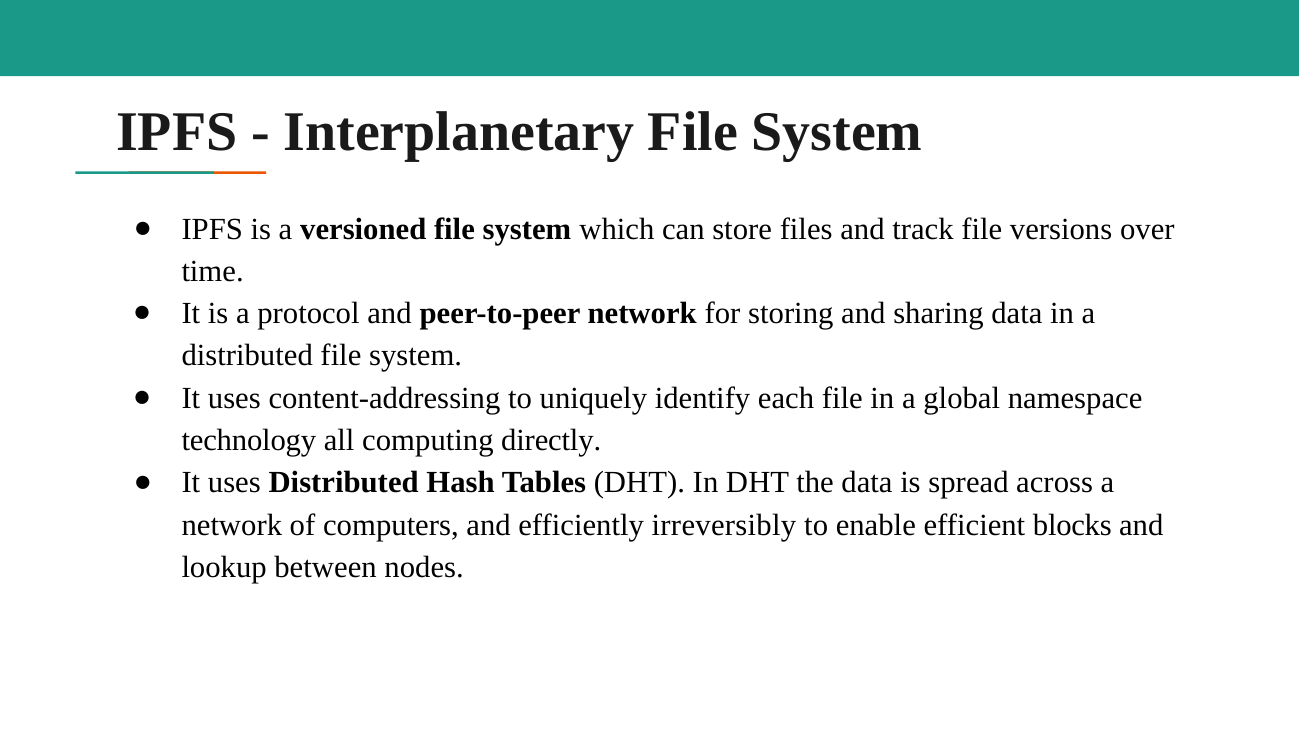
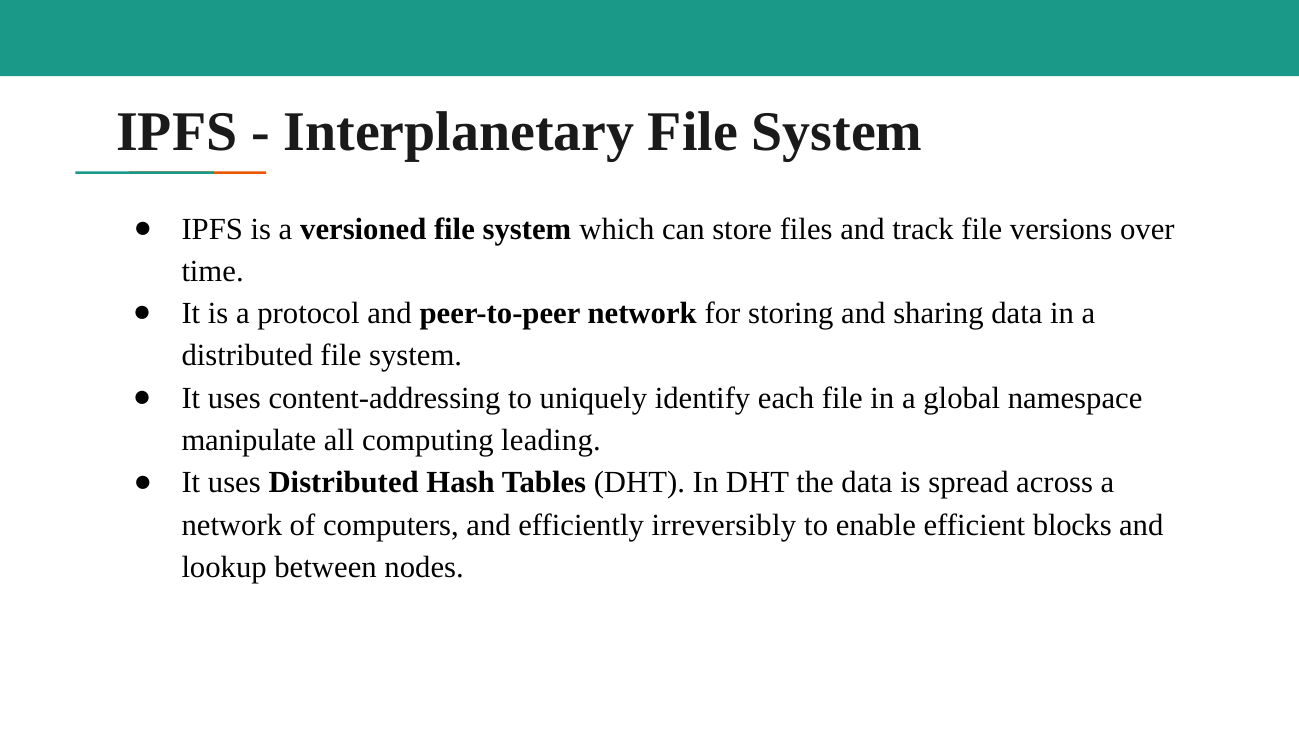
technology: technology -> manipulate (249, 440)
directly: directly -> leading (551, 440)
